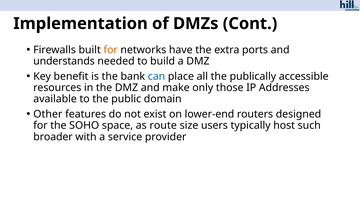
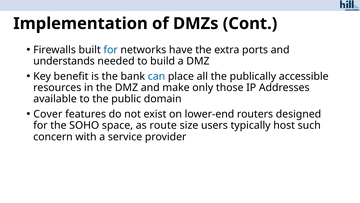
for colour: orange -> blue (111, 50)
Other: Other -> Cover (48, 114)
broader: broader -> concern (53, 137)
